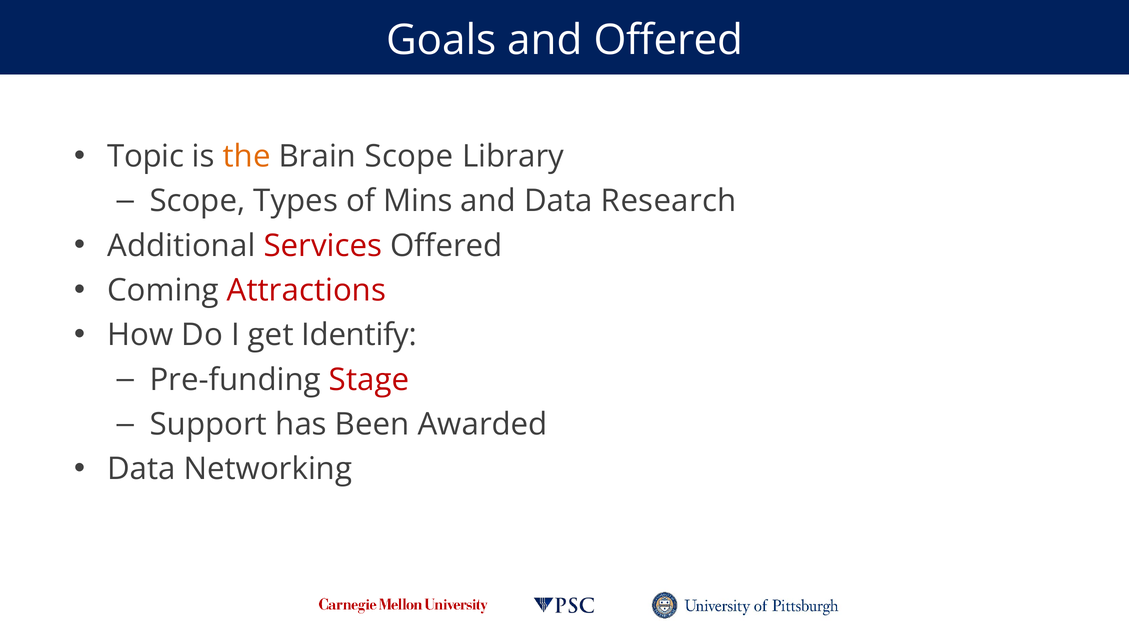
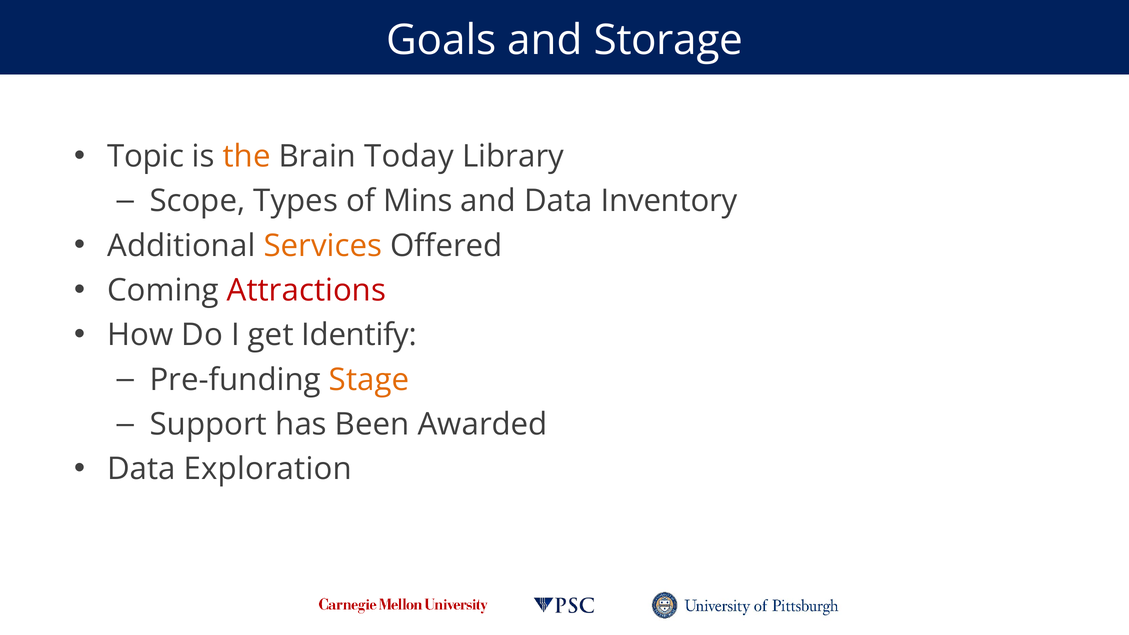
and Offered: Offered -> Storage (668, 40)
Brain Scope: Scope -> Today (409, 156)
Research: Research -> Inventory (669, 201)
Services colour: red -> orange (323, 246)
Stage colour: red -> orange (369, 380)
Networking: Networking -> Exploration (268, 469)
